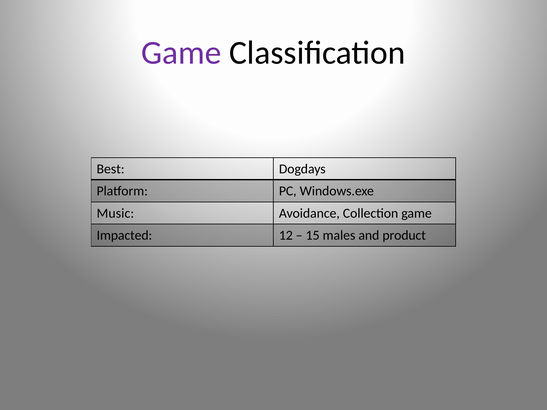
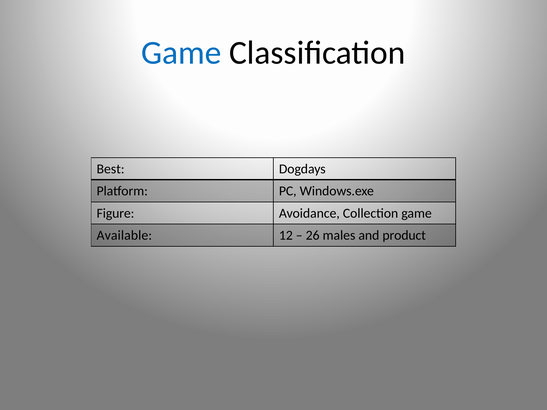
Game colour: purple -> blue (181, 53)
Music: Music -> Figure (115, 213)
Impacted: Impacted -> Available (124, 236)
15: 15 -> 26 (313, 236)
